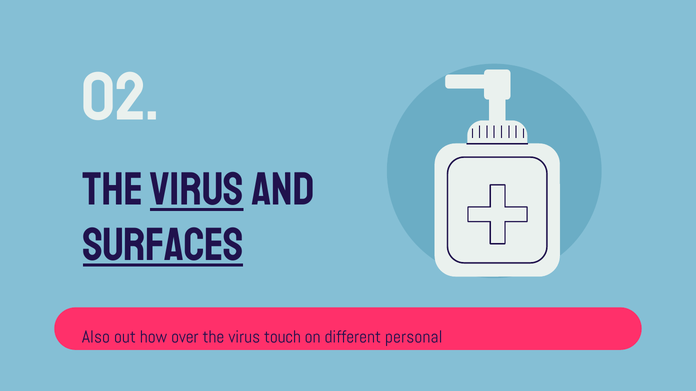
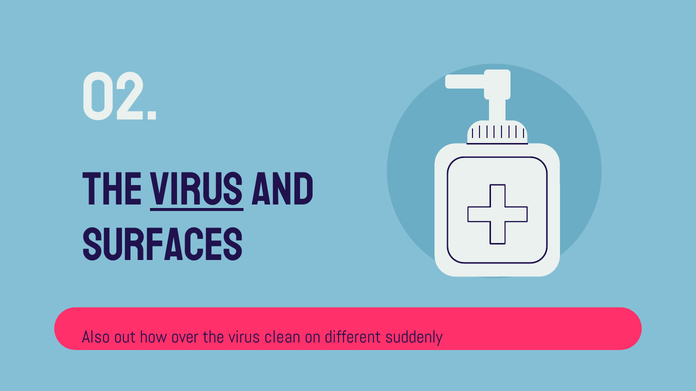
SURFACES underline: present -> none (163, 245)
touch: touch -> clean (282, 337)
personal: personal -> suddenly (414, 337)
